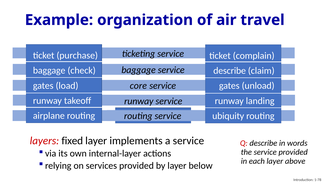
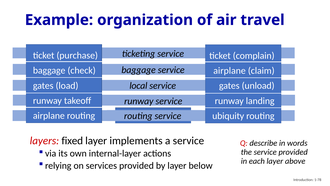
describe: describe -> airplane (230, 71)
core: core -> local (138, 85)
